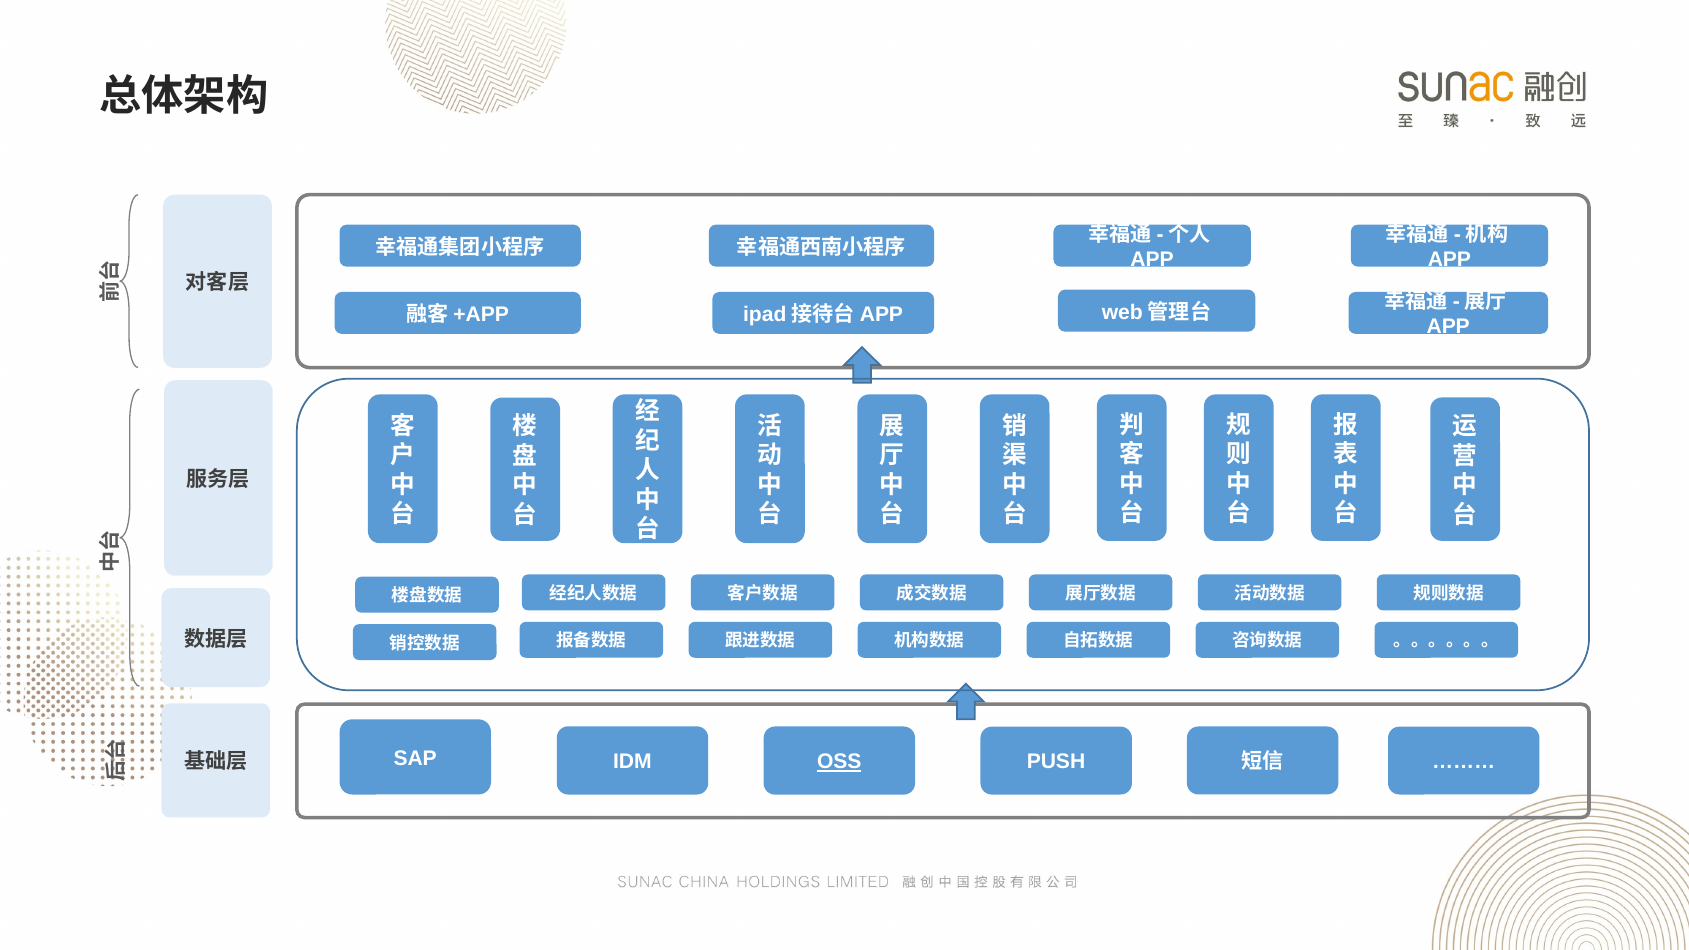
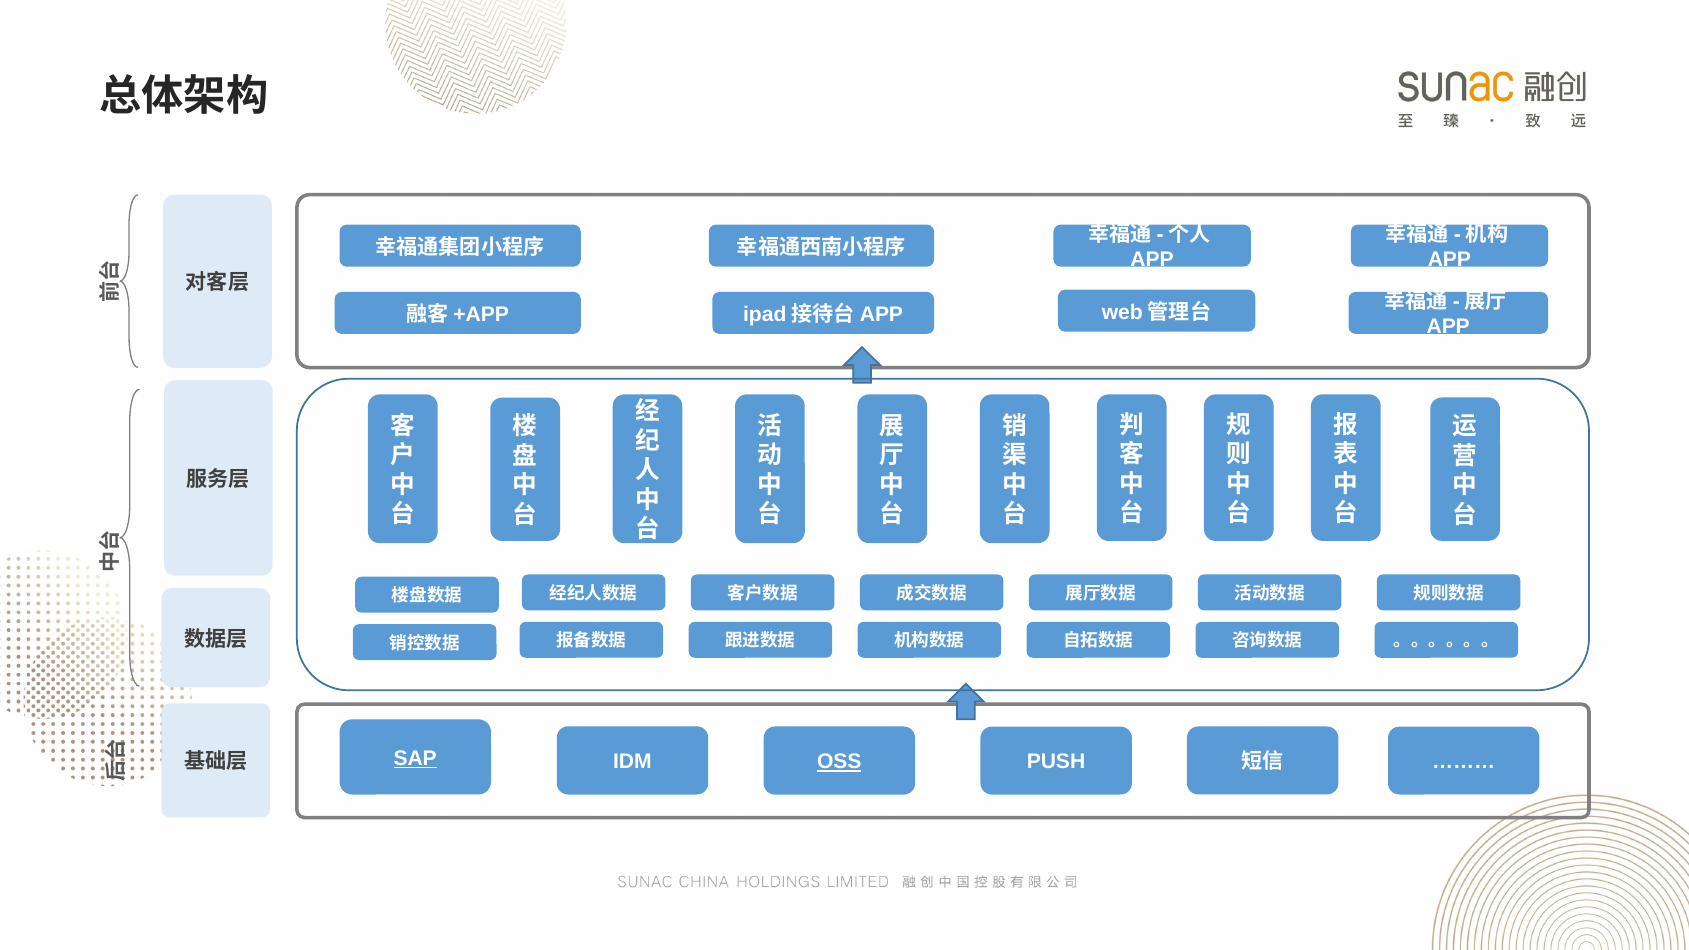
SAP underline: none -> present (415, 758)
